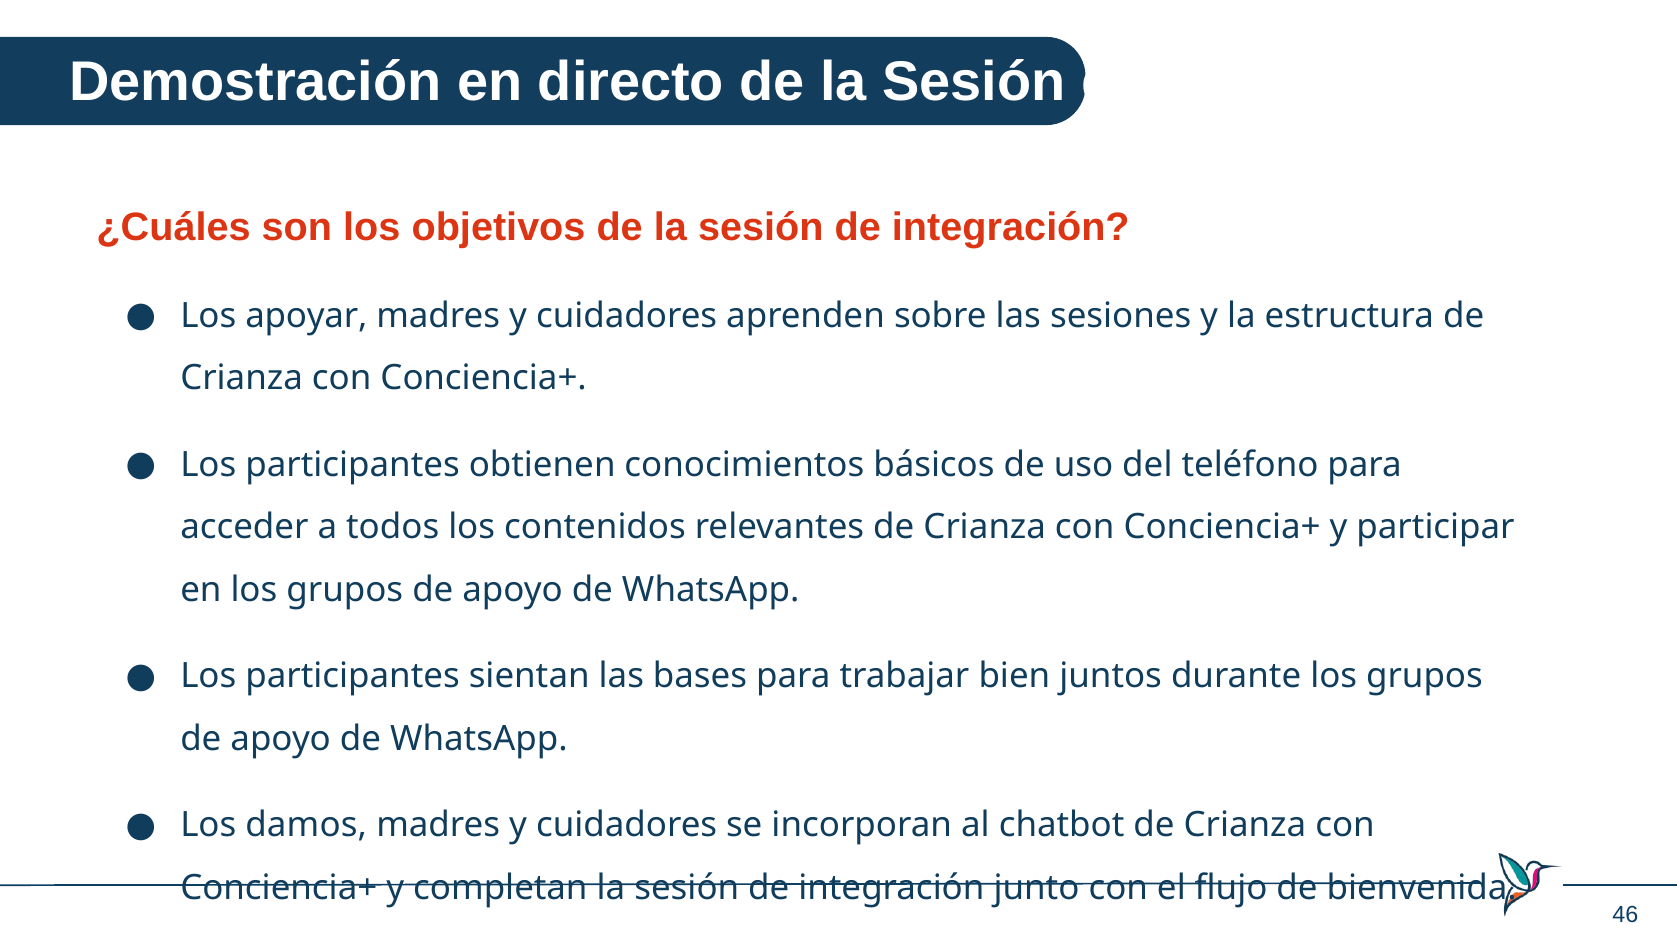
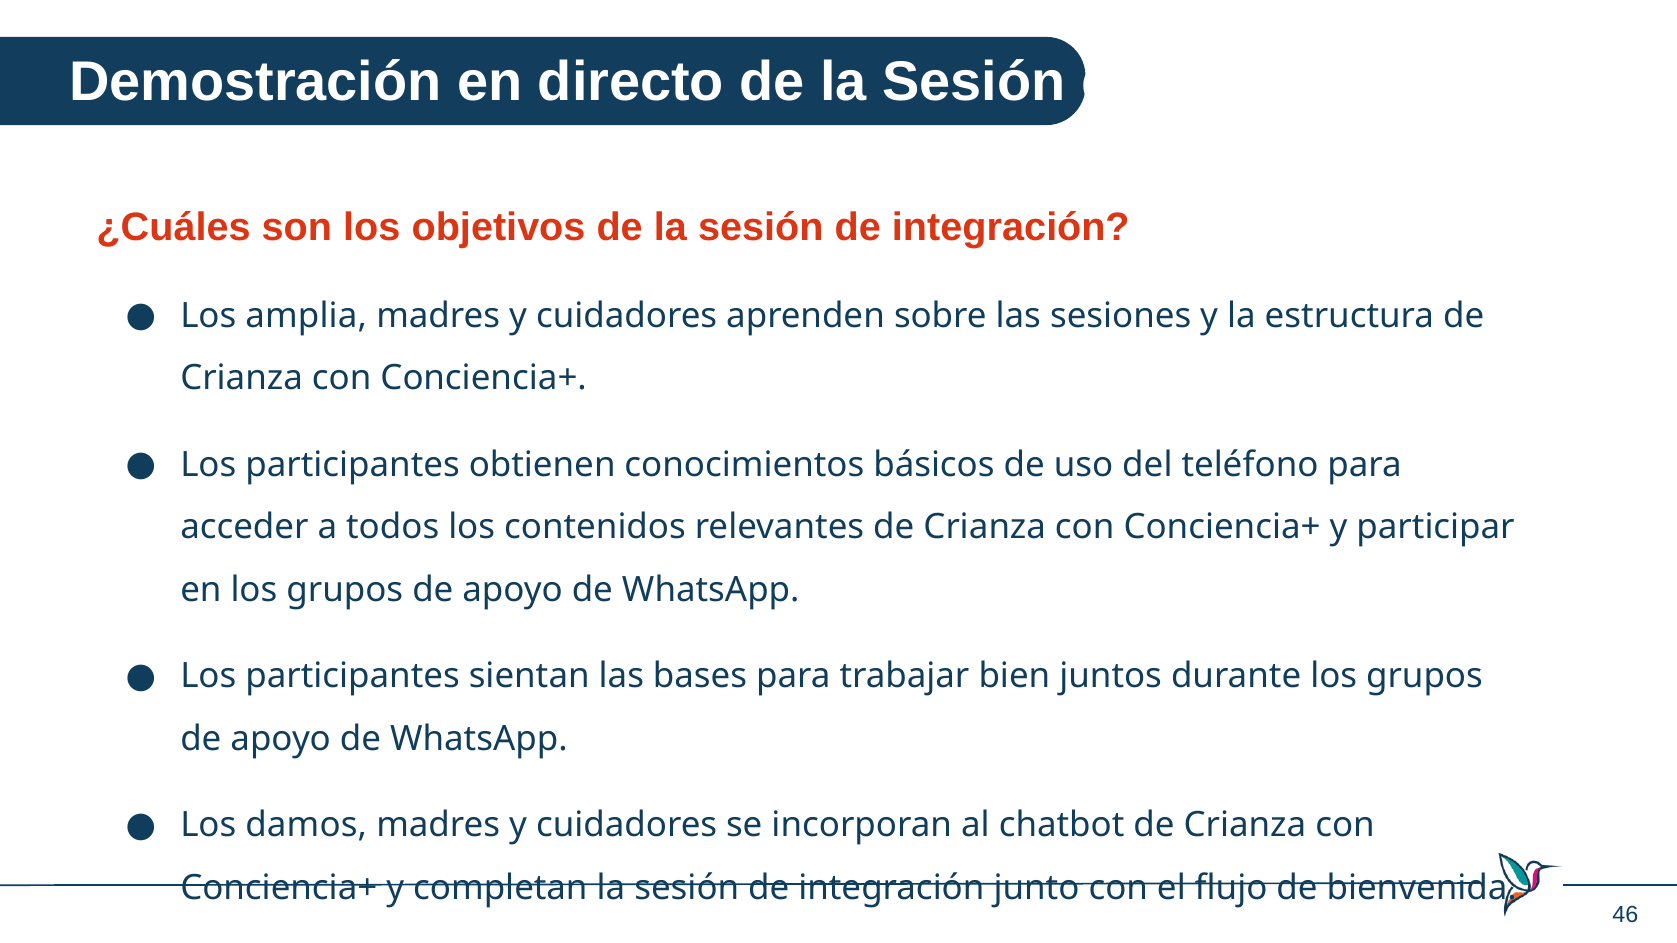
apoyar: apoyar -> amplia (306, 316)
